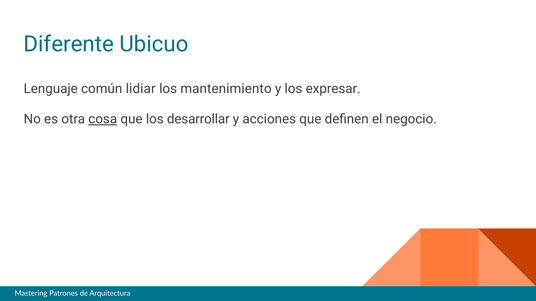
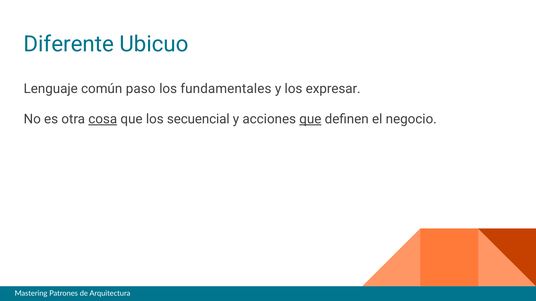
lidiar: lidiar -> paso (141, 89)
mantenimiento: mantenimiento -> fundamentales (226, 89)
desarrollar: desarrollar -> secuencial (198, 119)
que underline: none -> present (310, 119)
